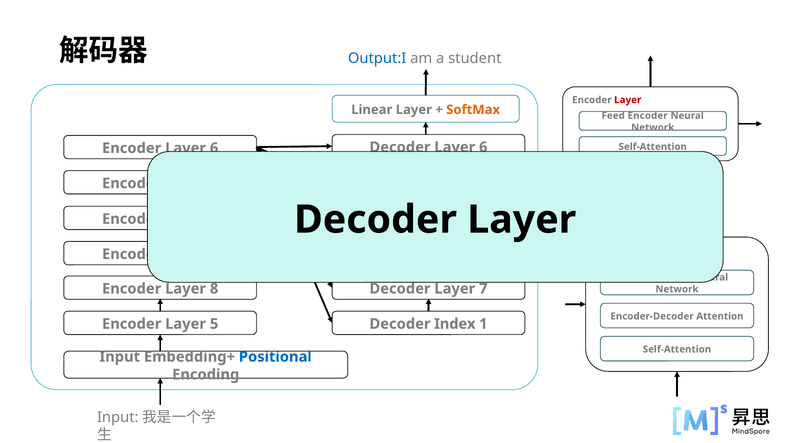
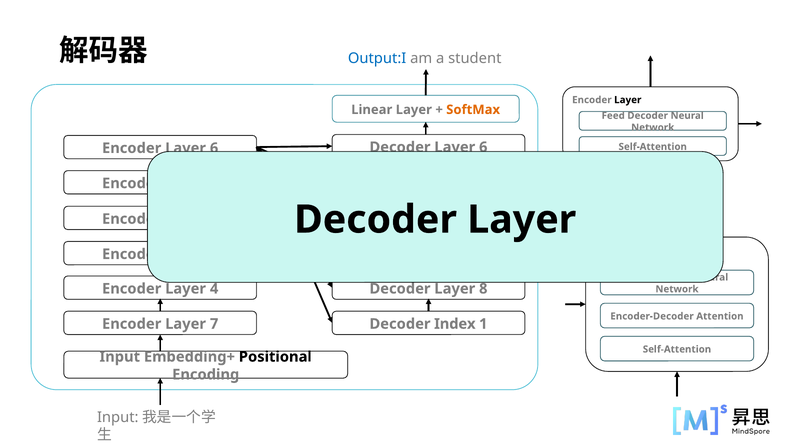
Layer colour: red -> black (628, 100)
Feed Encoder: Encoder -> Decoder (648, 116)
8: 8 -> 4 (214, 288)
7: 7 -> 8 (483, 288)
5: 5 -> 7 (214, 324)
Positional colour: blue -> black (275, 357)
